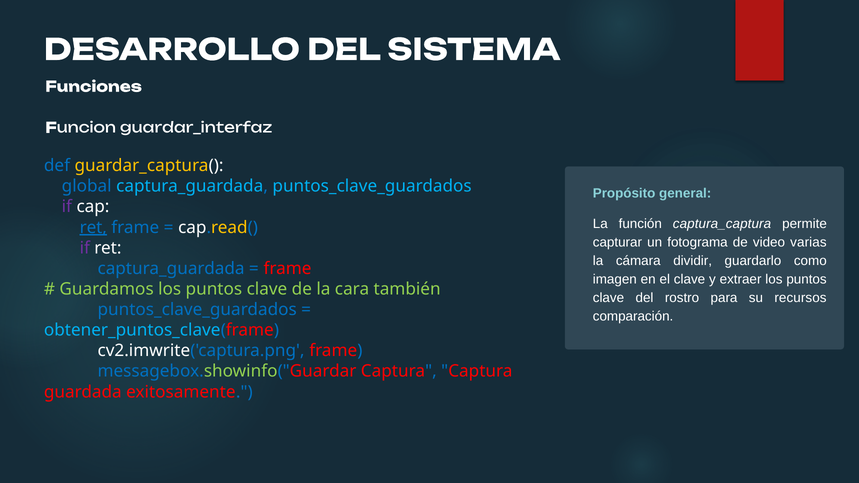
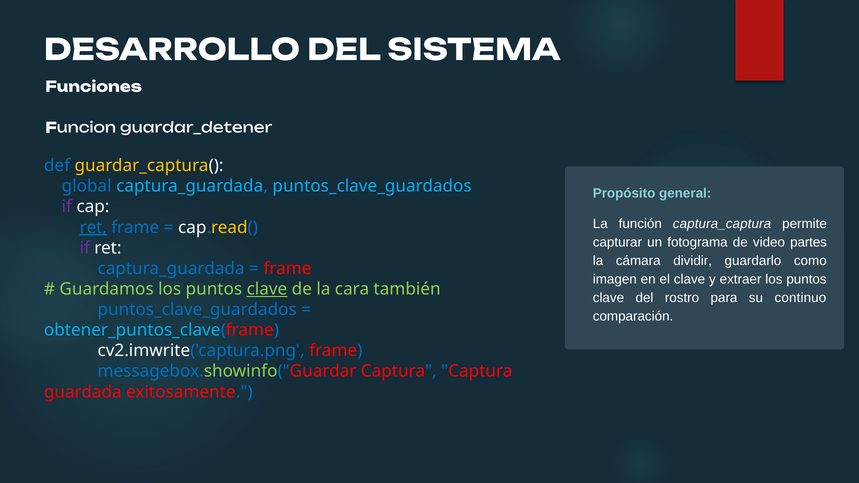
guardar_interfaz: guardar_interfaz -> guardar_detener (196, 128)
varias: varias -> partes (809, 242)
clave underline: none -> present (267, 289)
recursos: recursos -> continuo (800, 298)
